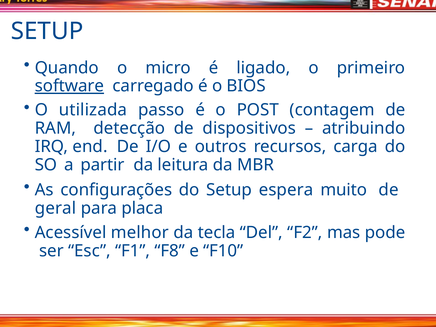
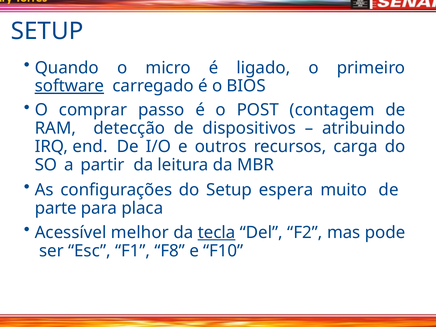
utilizada: utilizada -> comprar (93, 110)
geral: geral -> parte (56, 208)
tecla underline: none -> present (217, 232)
